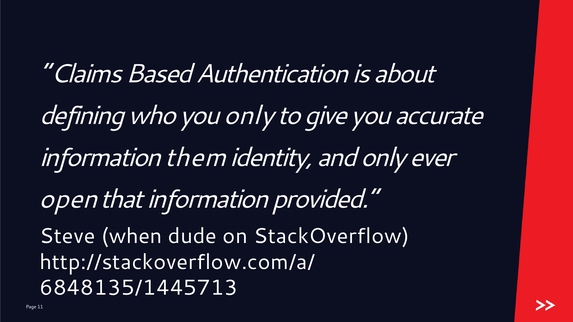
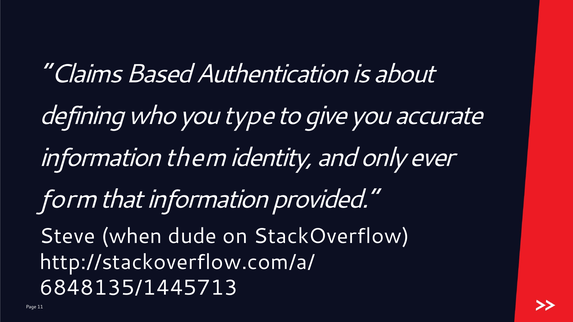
you only: only -> type (249, 116)
open: open -> form (68, 199)
